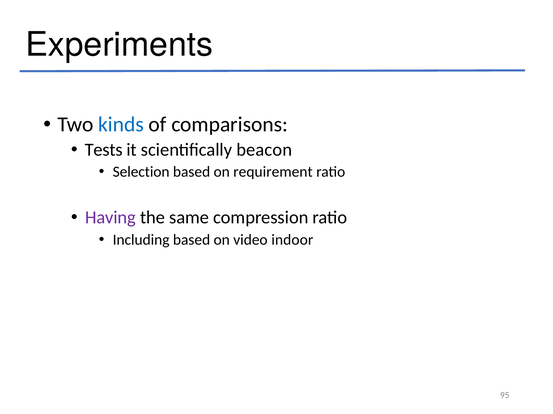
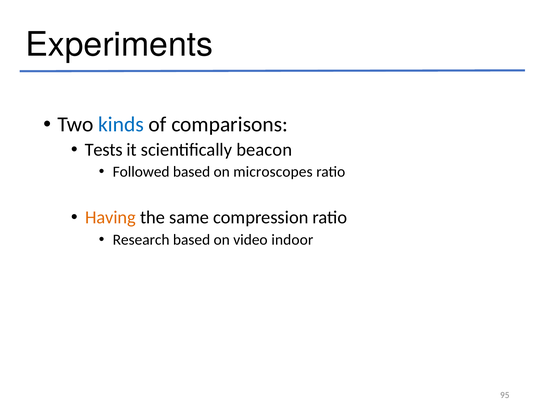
Selection: Selection -> Followed (141, 172)
requirement: requirement -> microscopes (273, 172)
Having colour: purple -> orange (110, 218)
Including: Including -> Research (141, 240)
